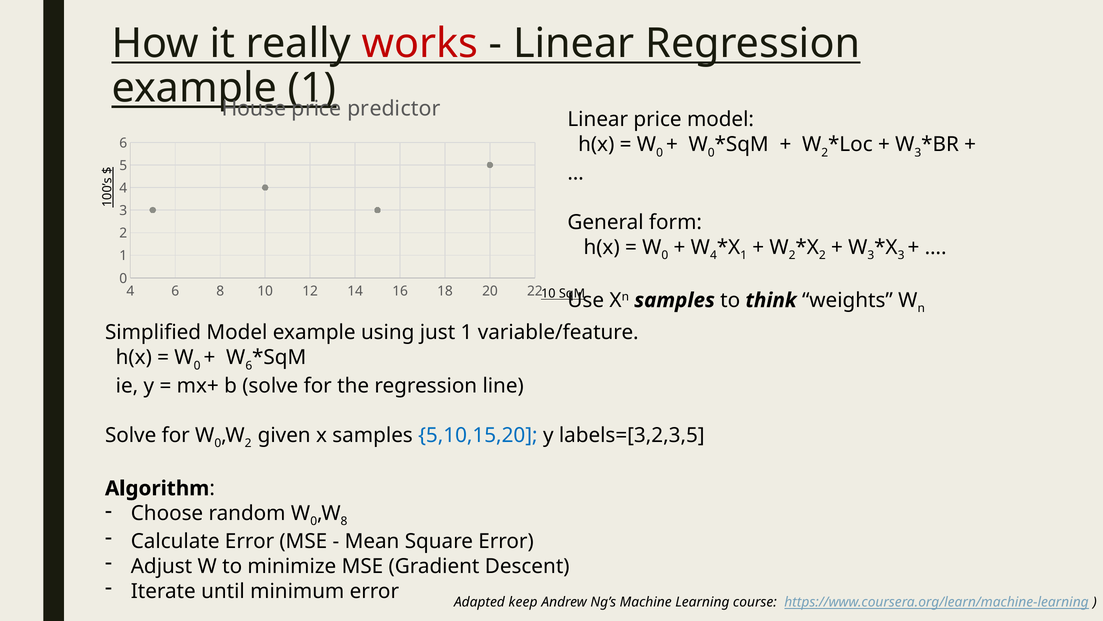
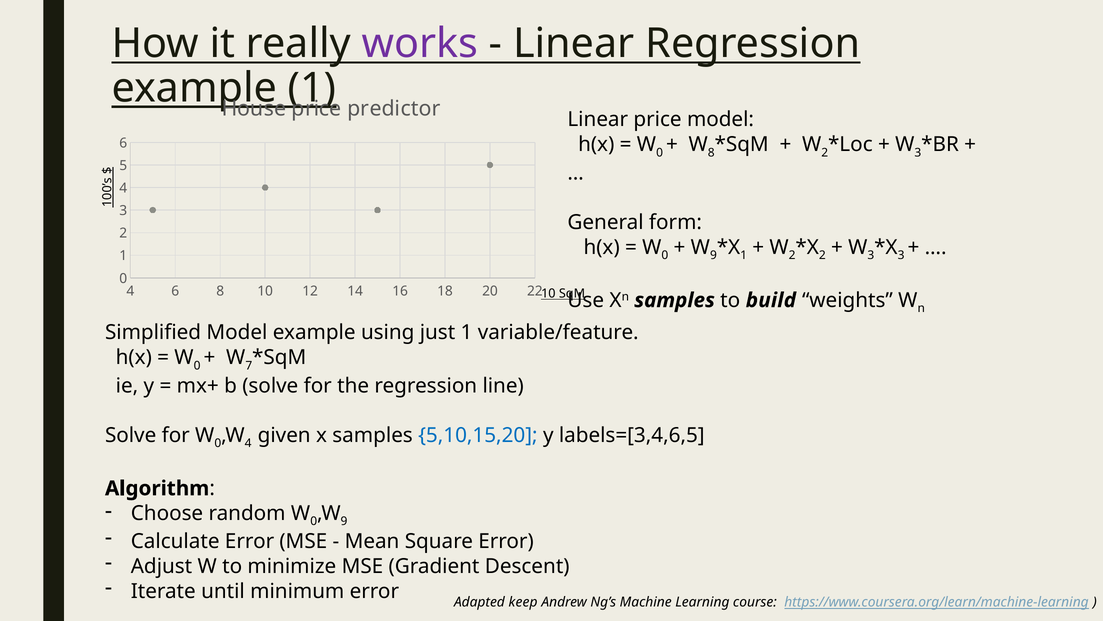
works colour: red -> purple (420, 44)
0: 0 -> 8 (711, 152)
W 4: 4 -> 9 (713, 255)
think: think -> build (771, 300)
W 6: 6 -> 7 (249, 365)
2: 2 -> 4 (248, 443)
labels=[3,2,3,5: labels=[3,2,3,5 -> labels=[3,4,6,5 (632, 435)
8: 8 -> 9 (344, 521)
